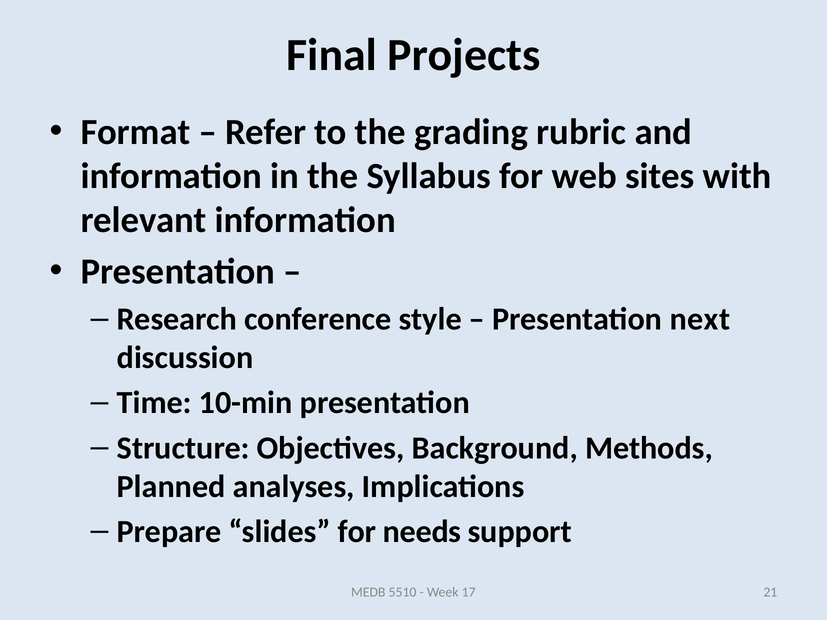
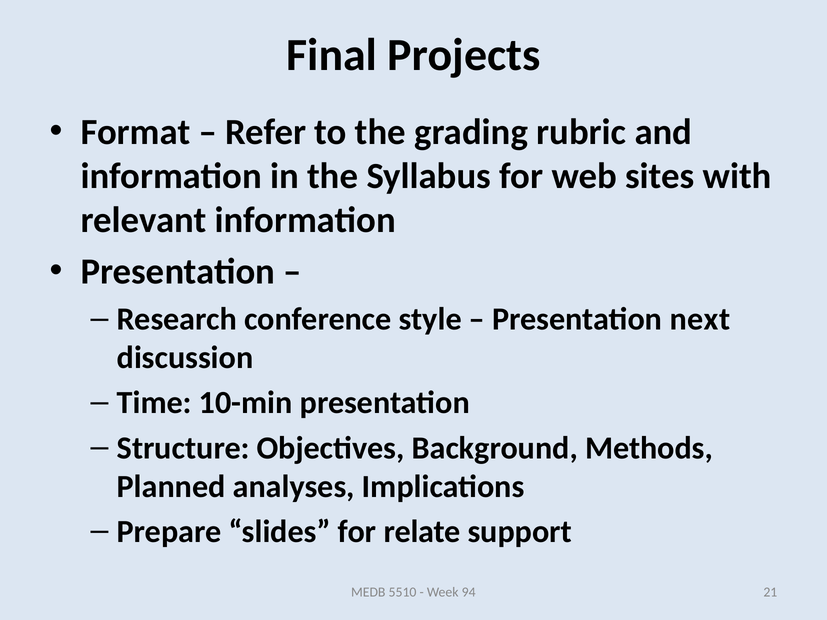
needs: needs -> relate (422, 532)
17: 17 -> 94 (469, 592)
